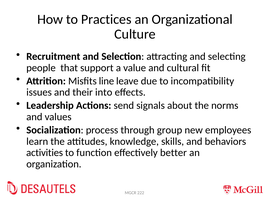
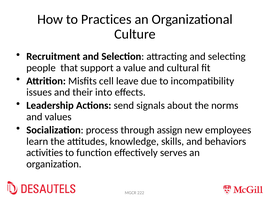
line: line -> cell (106, 81)
group: group -> assign (170, 130)
better: better -> serves (173, 153)
